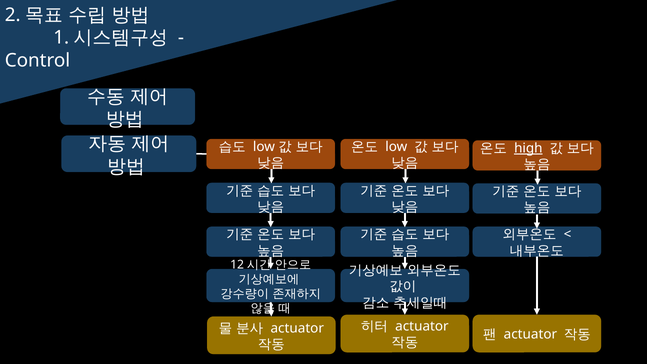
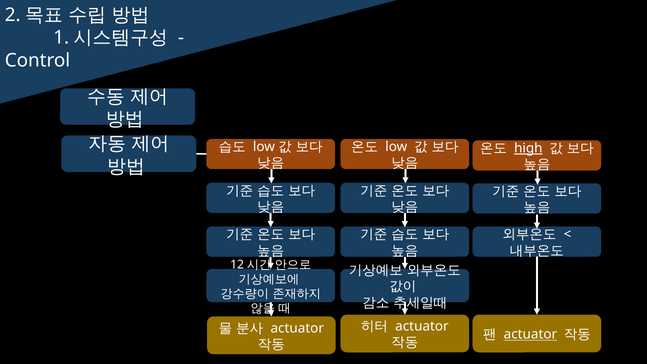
actuator underline: none -> present (530, 334)
